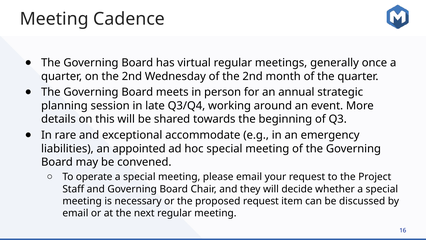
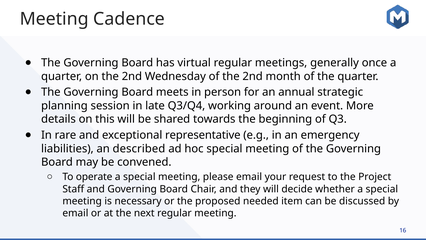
accommodate: accommodate -> representative (203, 135)
appointed: appointed -> described (139, 148)
proposed request: request -> needed (261, 201)
